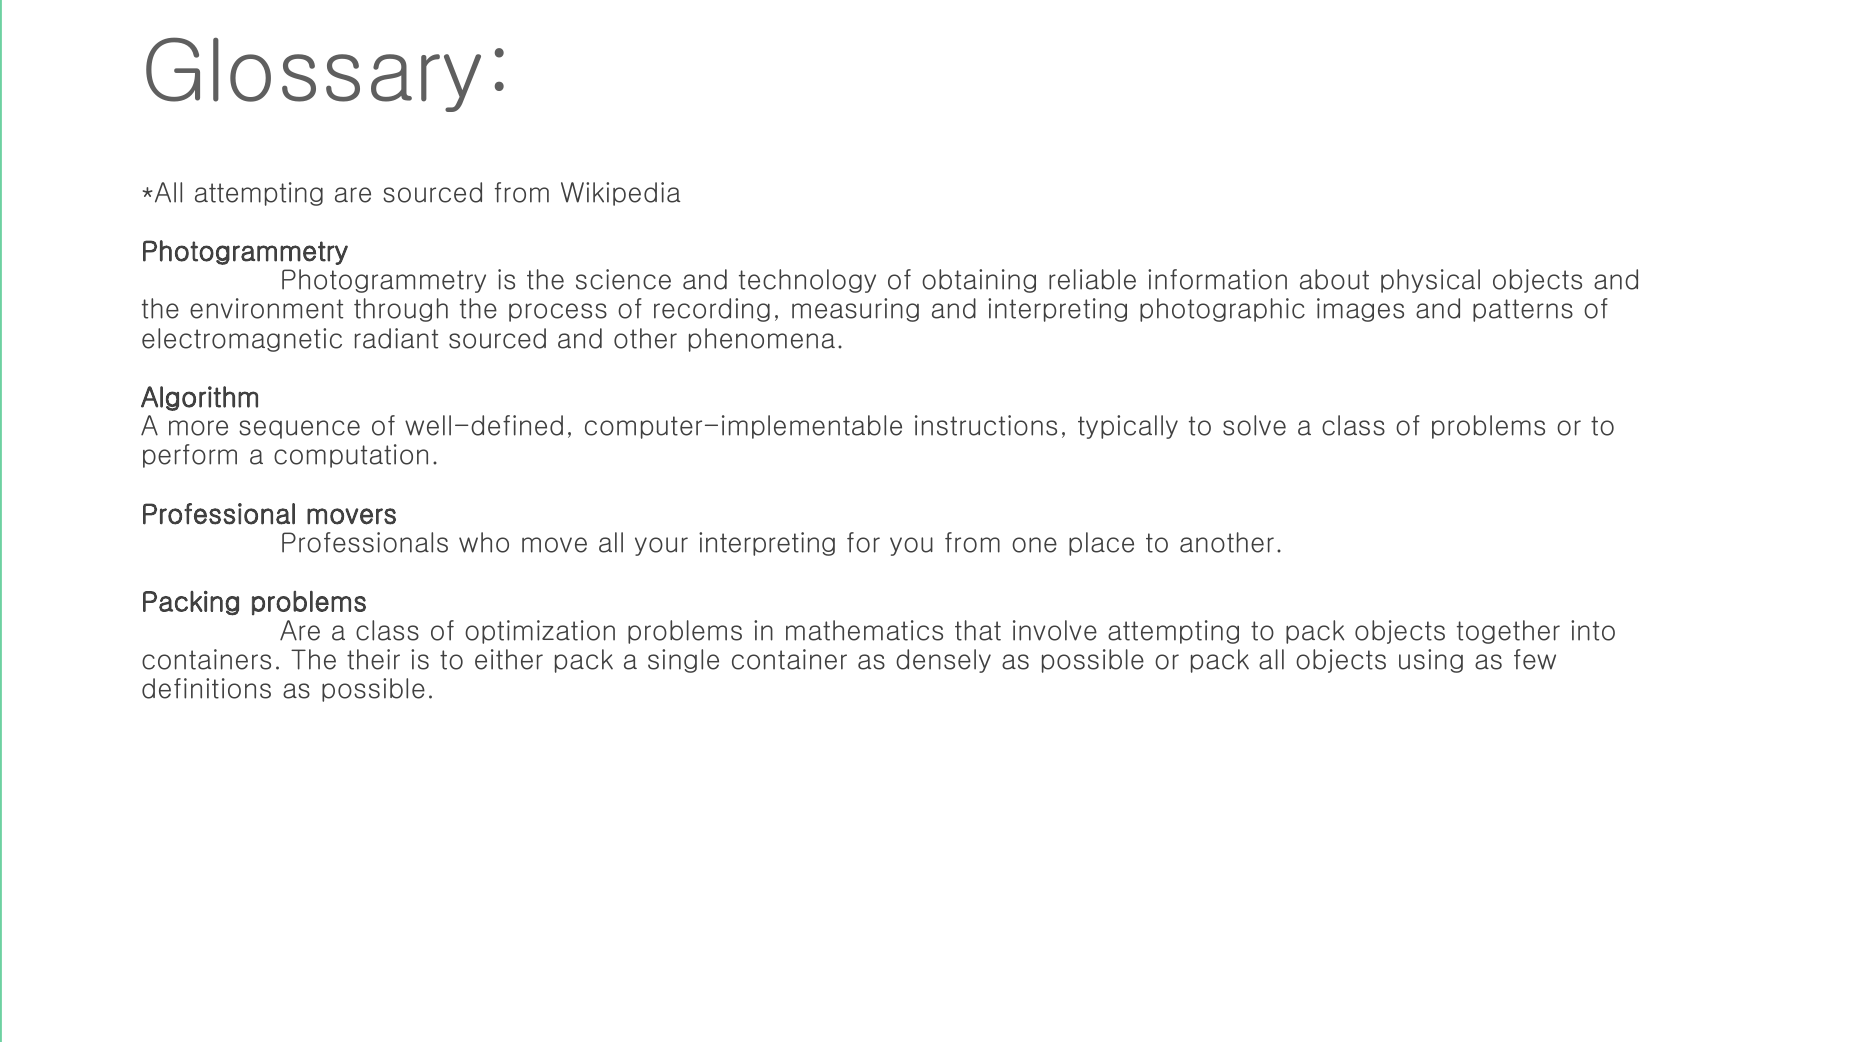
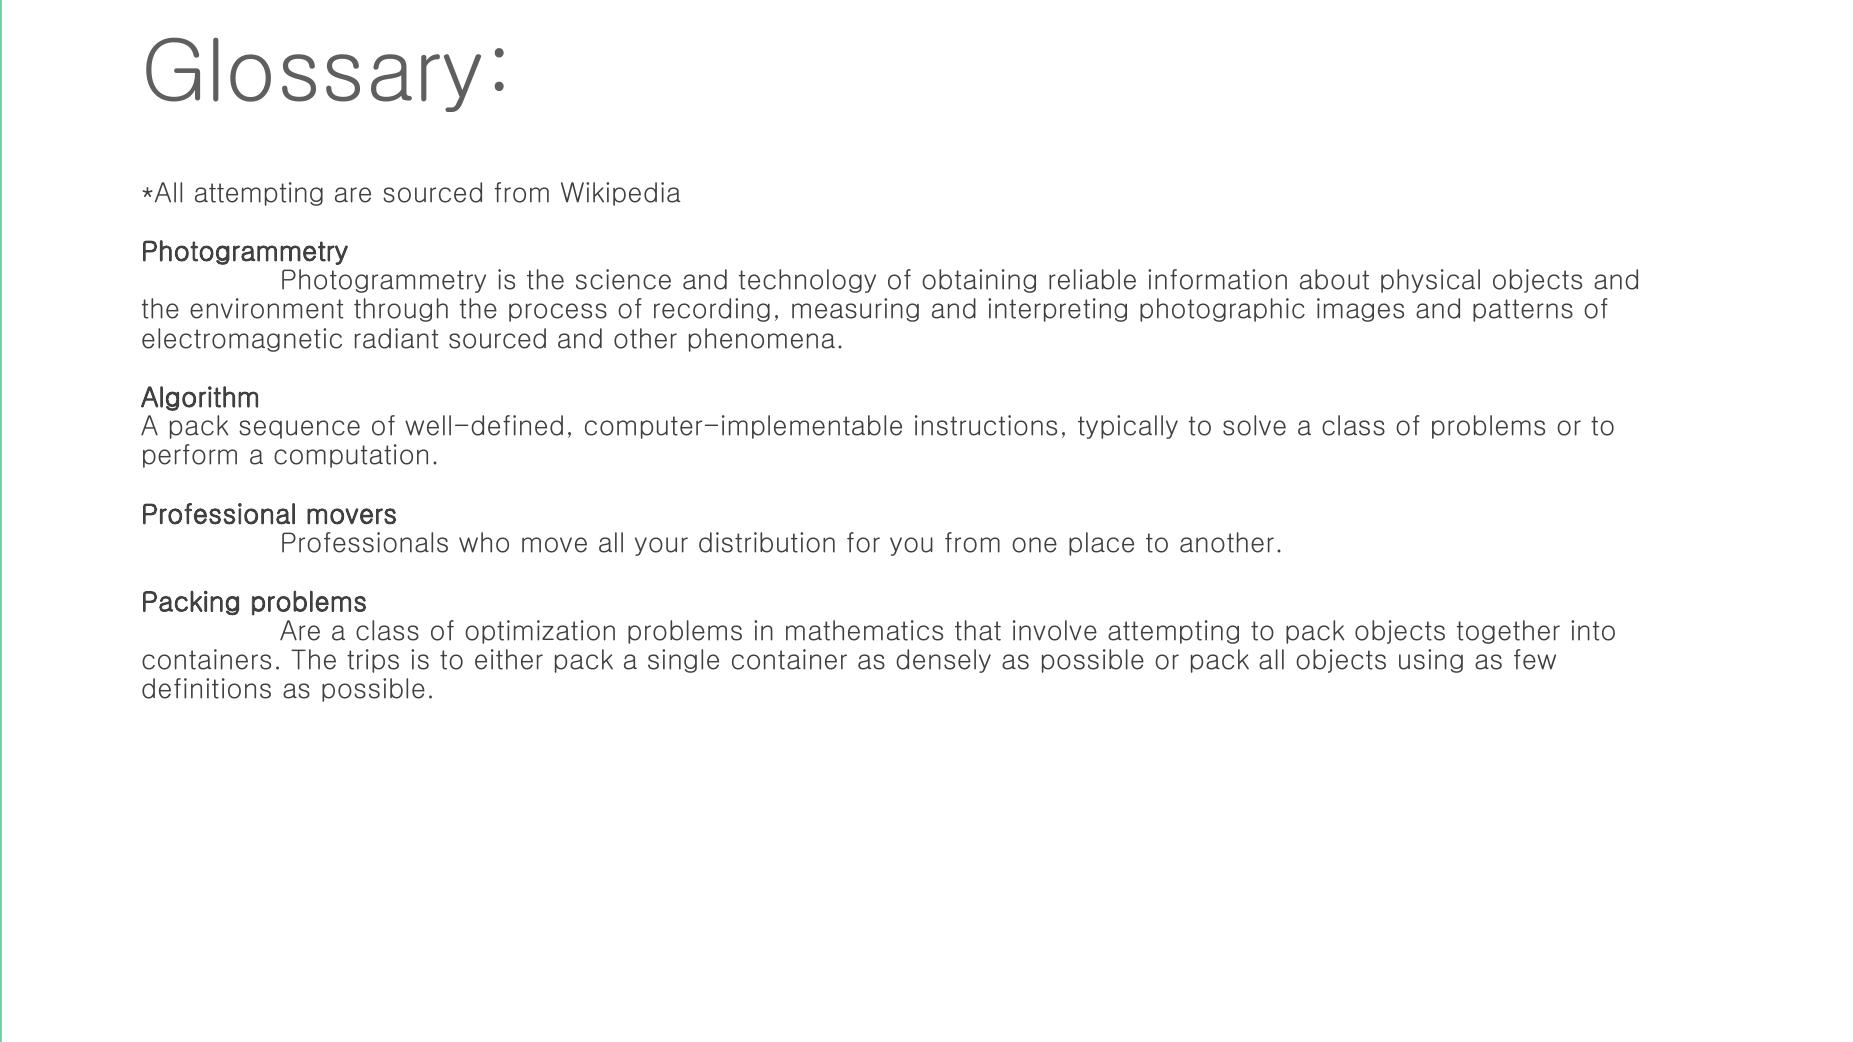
A more: more -> pack (198, 427)
your interpreting: interpreting -> distribution (767, 544)
their: their -> trips (374, 661)
